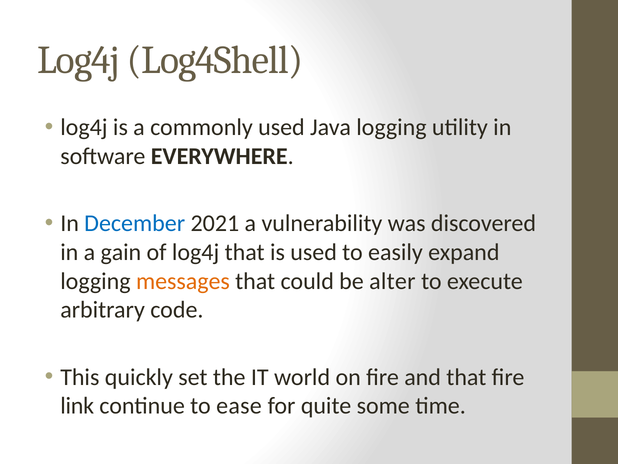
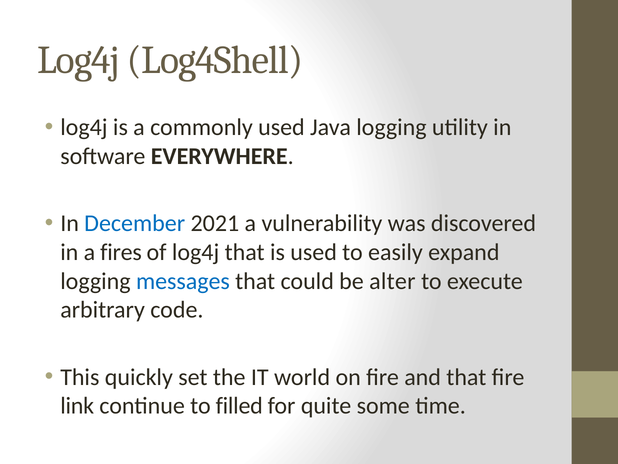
gain: gain -> fires (121, 252)
messages colour: orange -> blue (183, 281)
ease: ease -> filled (239, 406)
